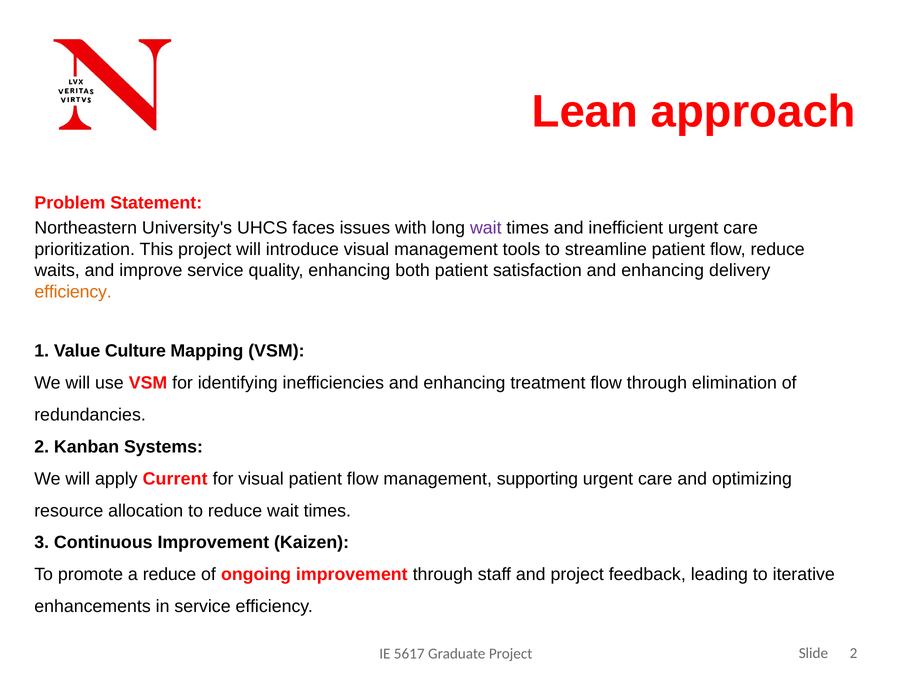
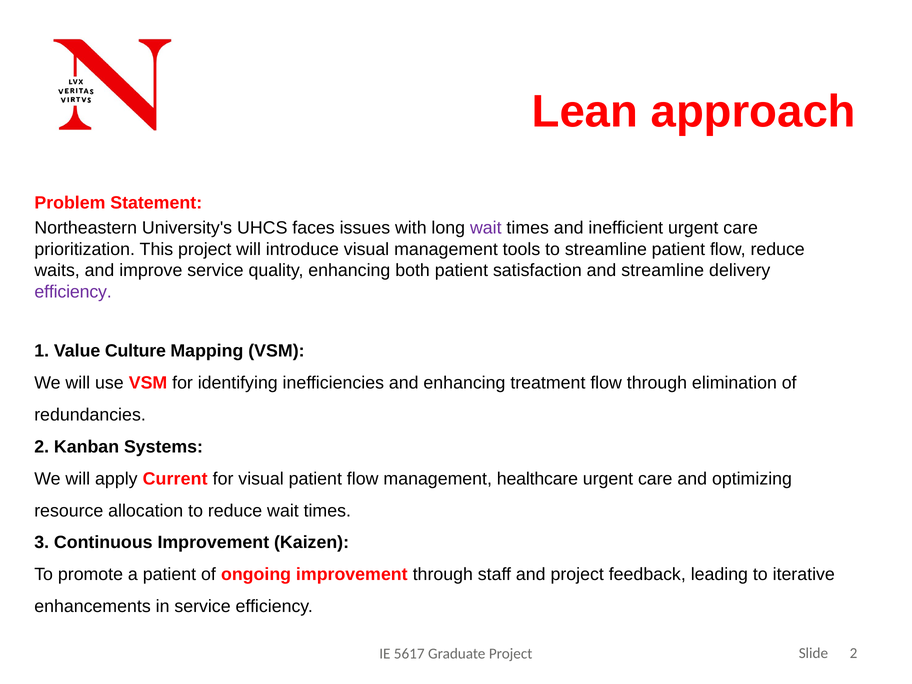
satisfaction and enhancing: enhancing -> streamline (663, 271)
efficiency colour: orange -> purple (73, 292)
supporting: supporting -> healthcare (537, 479)
a reduce: reduce -> patient (169, 574)
